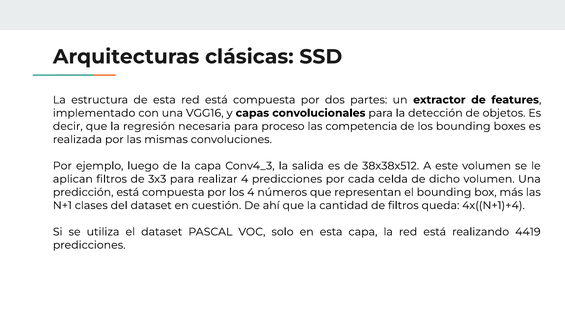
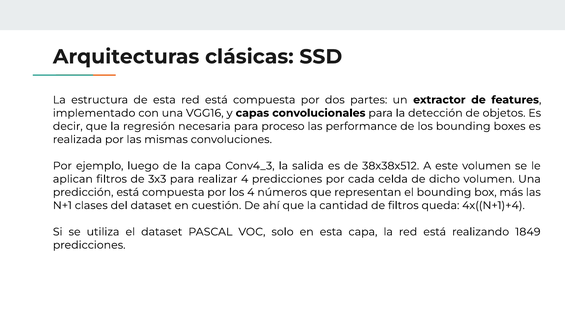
competencia: competencia -> performance (361, 126)
4419: 4419 -> 1849 (528, 232)
